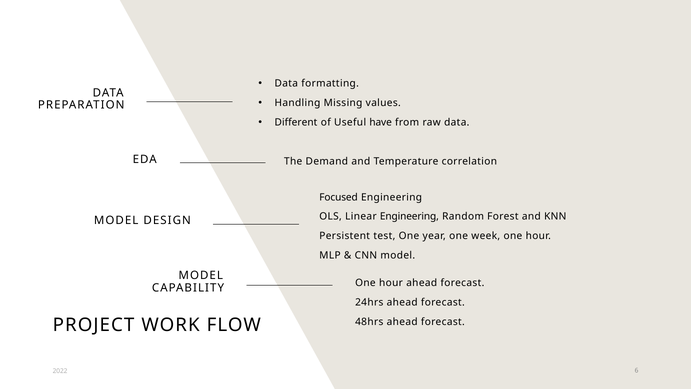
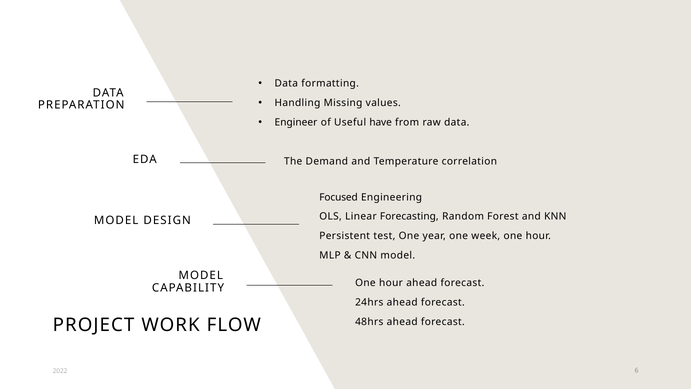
Different: Different -> Engineer (296, 122)
Linear Engineering: Engineering -> Forecasting (409, 216)
